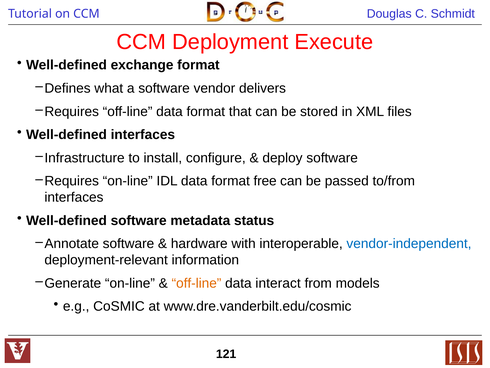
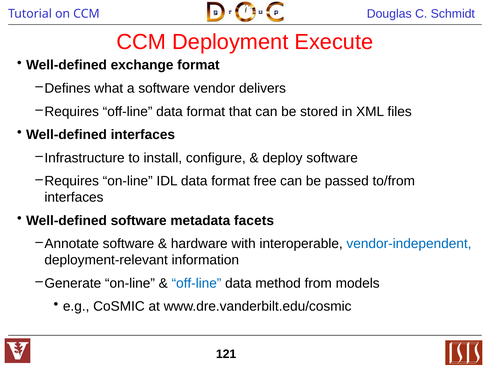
status: status -> facets (254, 220)
off-line colour: orange -> blue (196, 283)
interact: interact -> method (278, 283)
